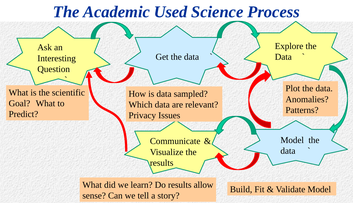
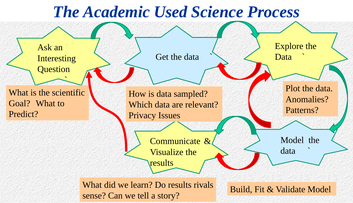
allow: allow -> rivals (204, 184)
